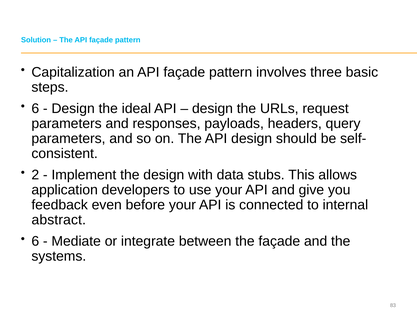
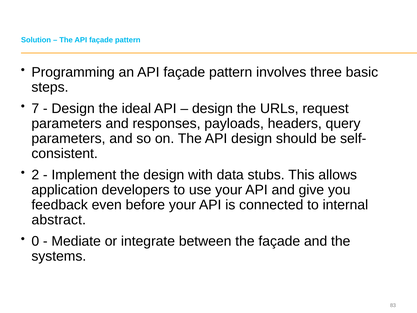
Capitalization: Capitalization -> Programming (73, 72)
6: 6 -> 7 (35, 109)
6: 6 -> 0 (35, 241)
